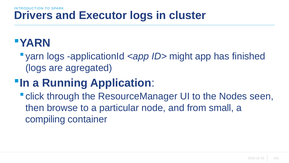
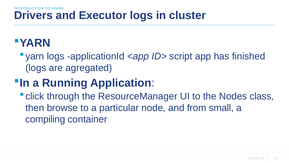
might: might -> script (181, 56)
seen: seen -> class (262, 96)
